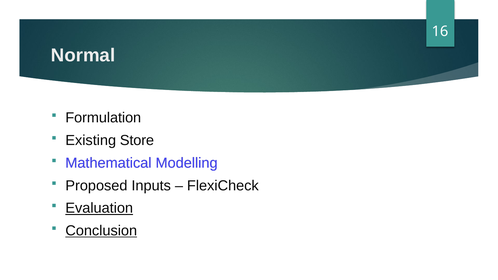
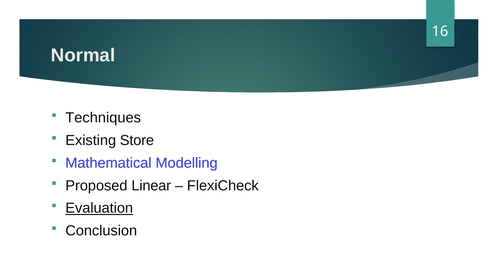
Formulation: Formulation -> Techniques (103, 118)
Inputs: Inputs -> Linear (151, 186)
Conclusion underline: present -> none (101, 231)
